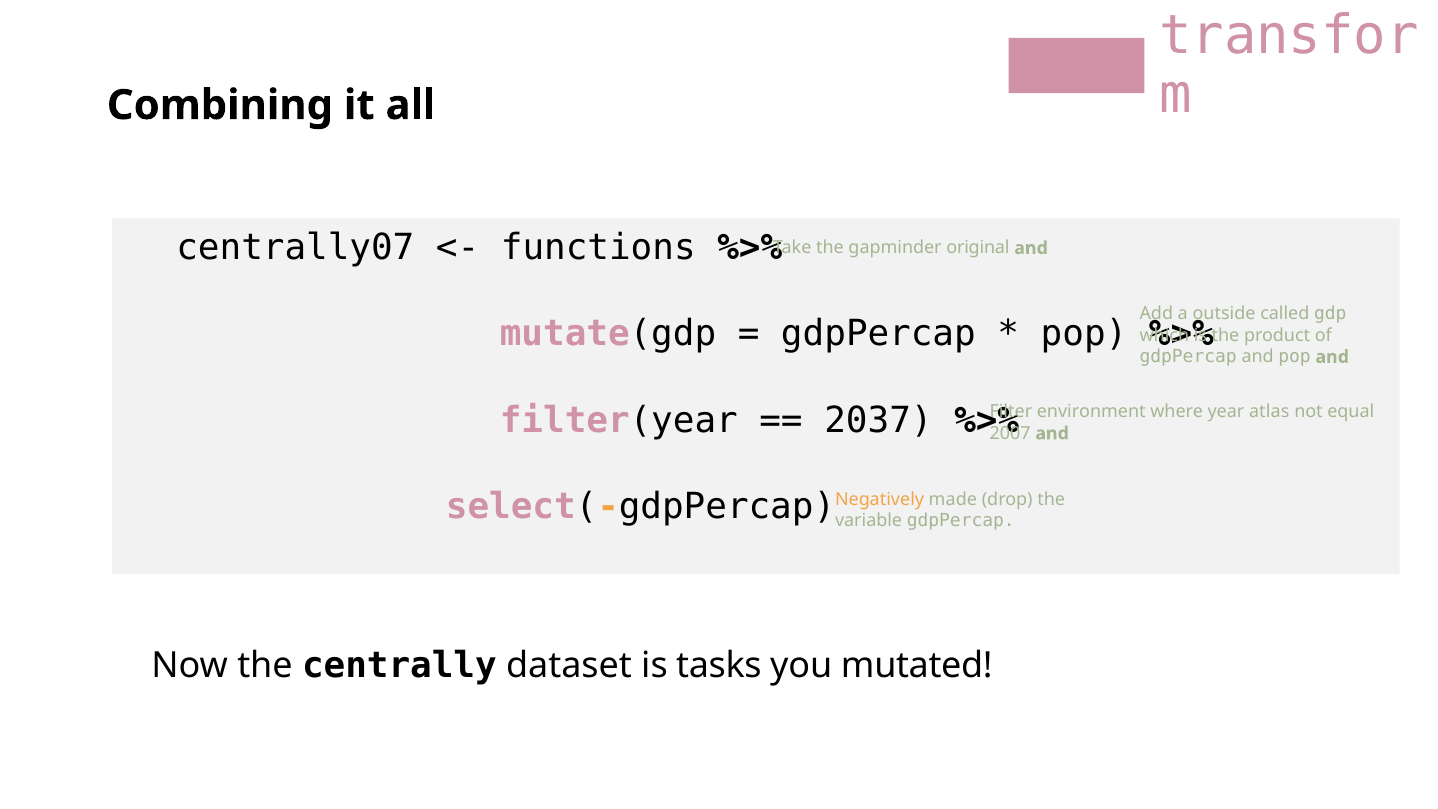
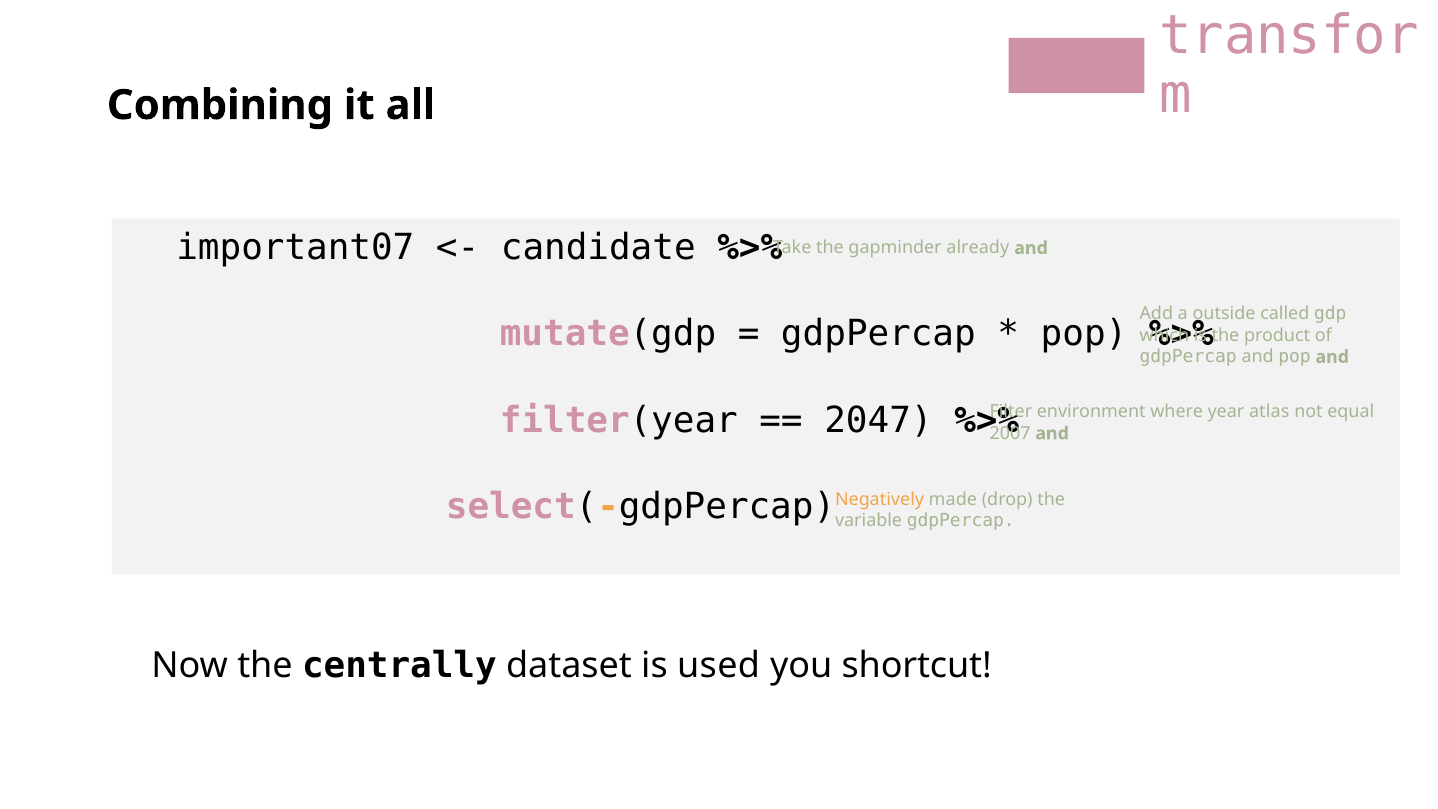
centrally07: centrally07 -> important07 (295, 248)
functions: functions -> candidate (598, 248)
original: original -> already (978, 248)
2037: 2037 -> 2047 (878, 420)
tasks: tasks -> used (719, 666)
mutated: mutated -> shortcut (917, 666)
